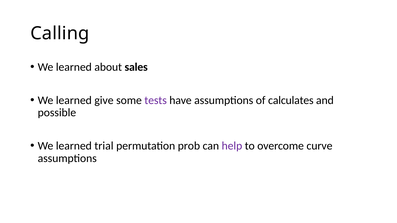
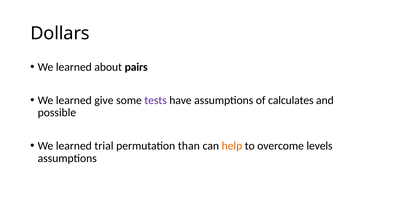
Calling: Calling -> Dollars (60, 33)
sales: sales -> pairs (136, 67)
prob: prob -> than (189, 146)
help colour: purple -> orange (232, 146)
curve: curve -> levels (320, 146)
